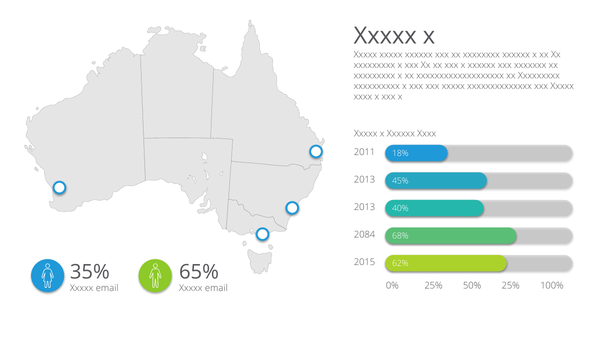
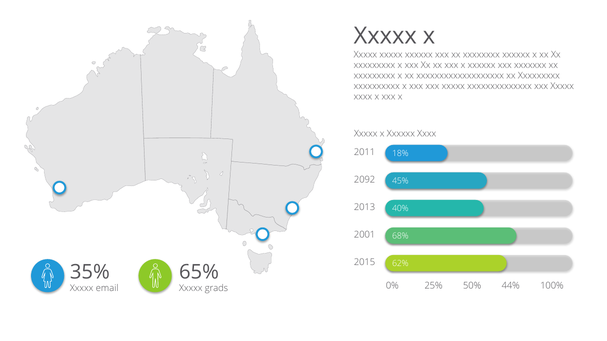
2013: 2013 -> 2092 (365, 180)
2084: 2084 -> 2001 (365, 235)
25%: 25% -> 44% (511, 286)
email: email -> grads (216, 288)
